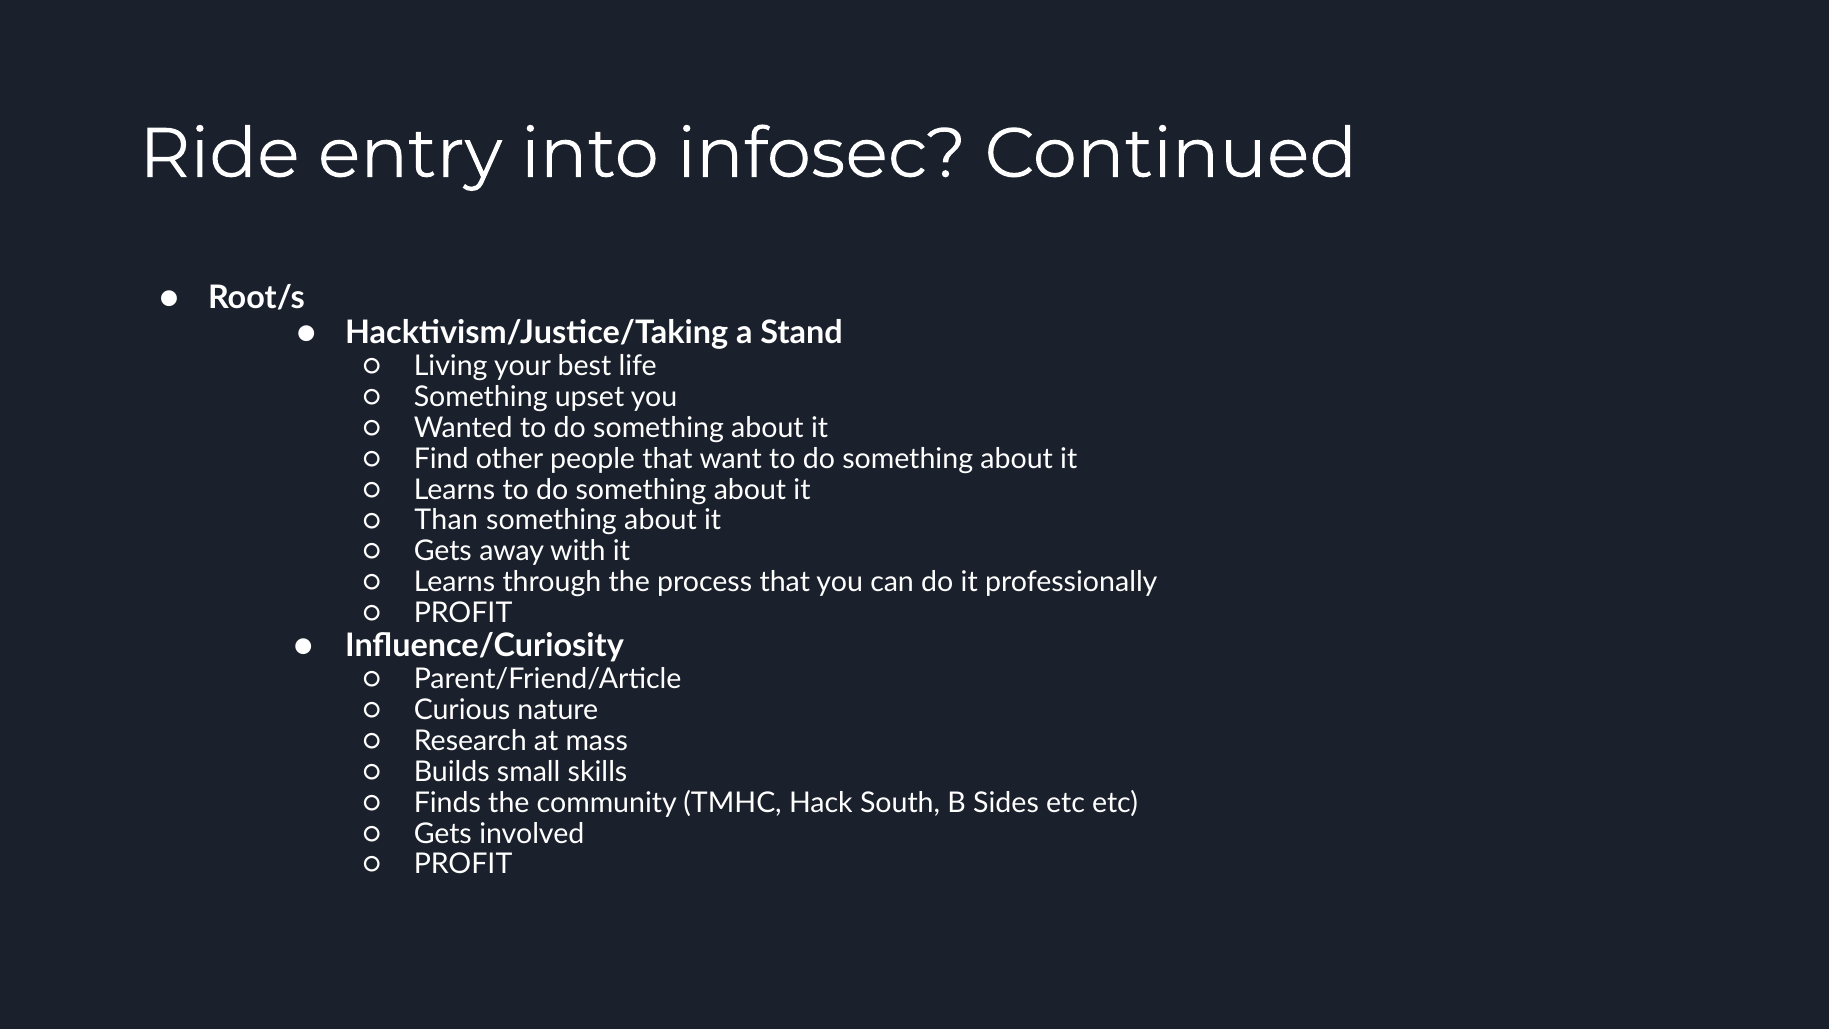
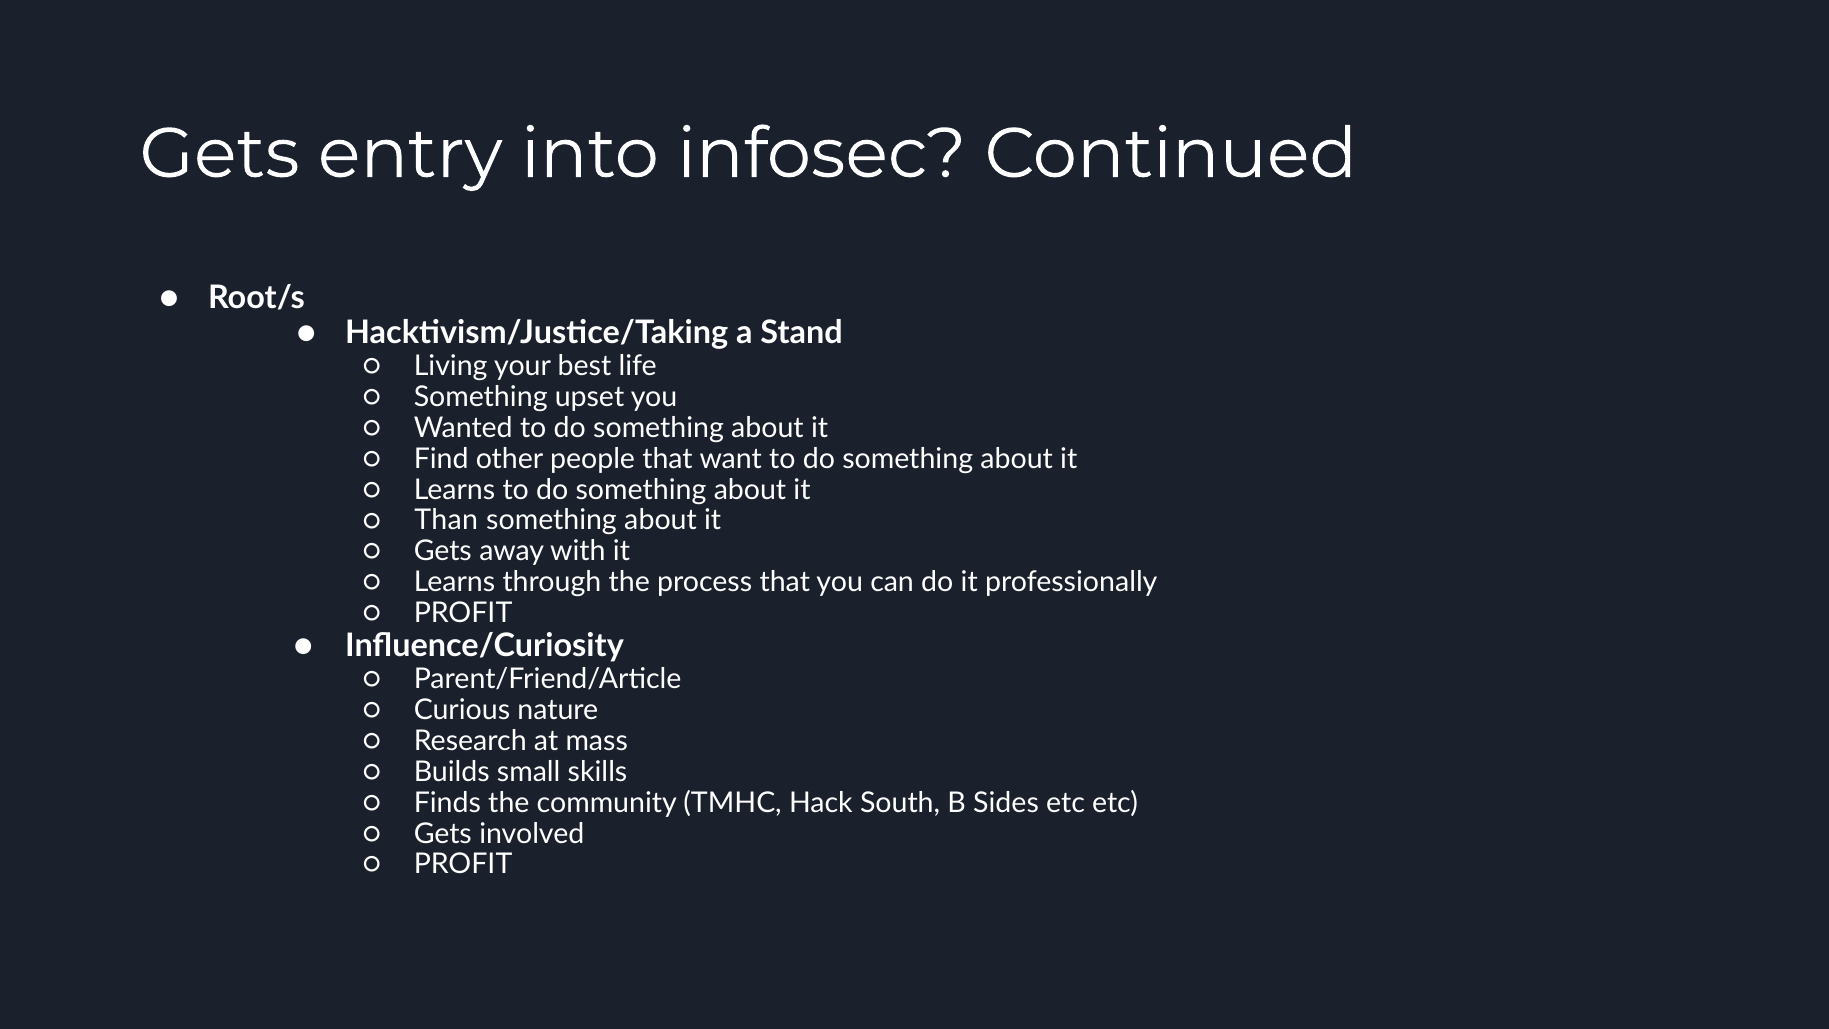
Ride: Ride -> Gets (220, 154)
